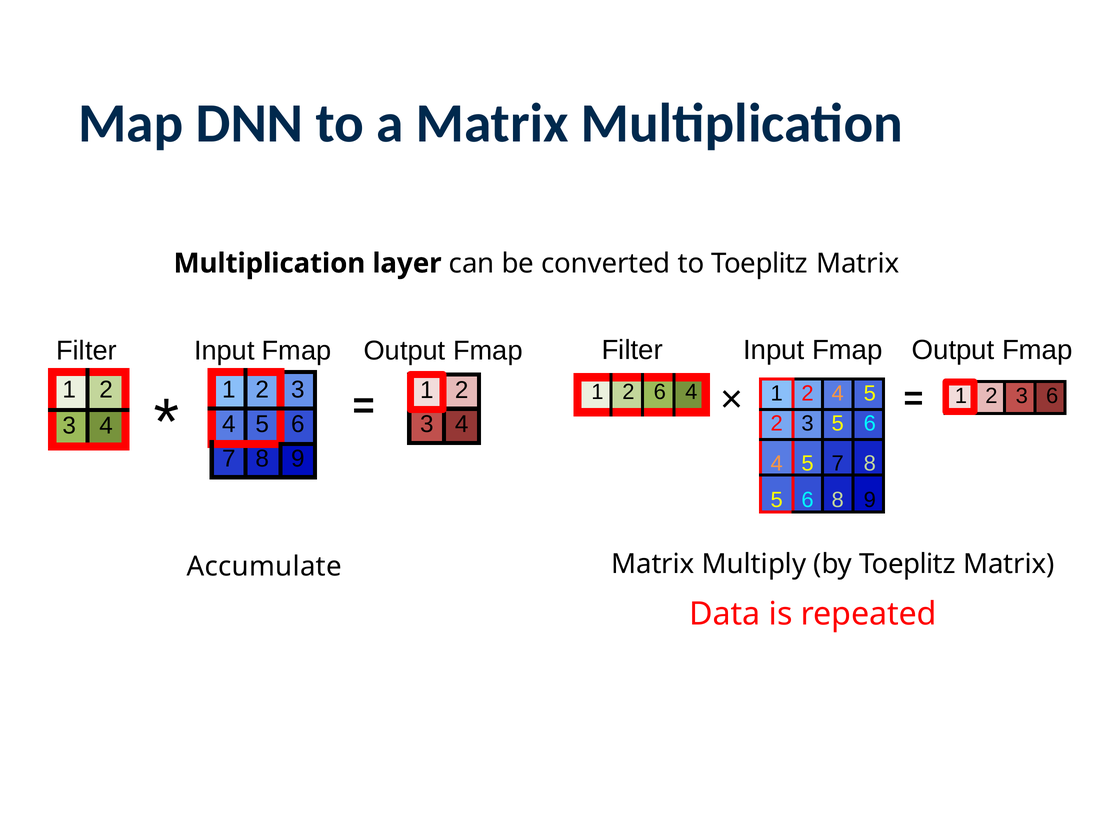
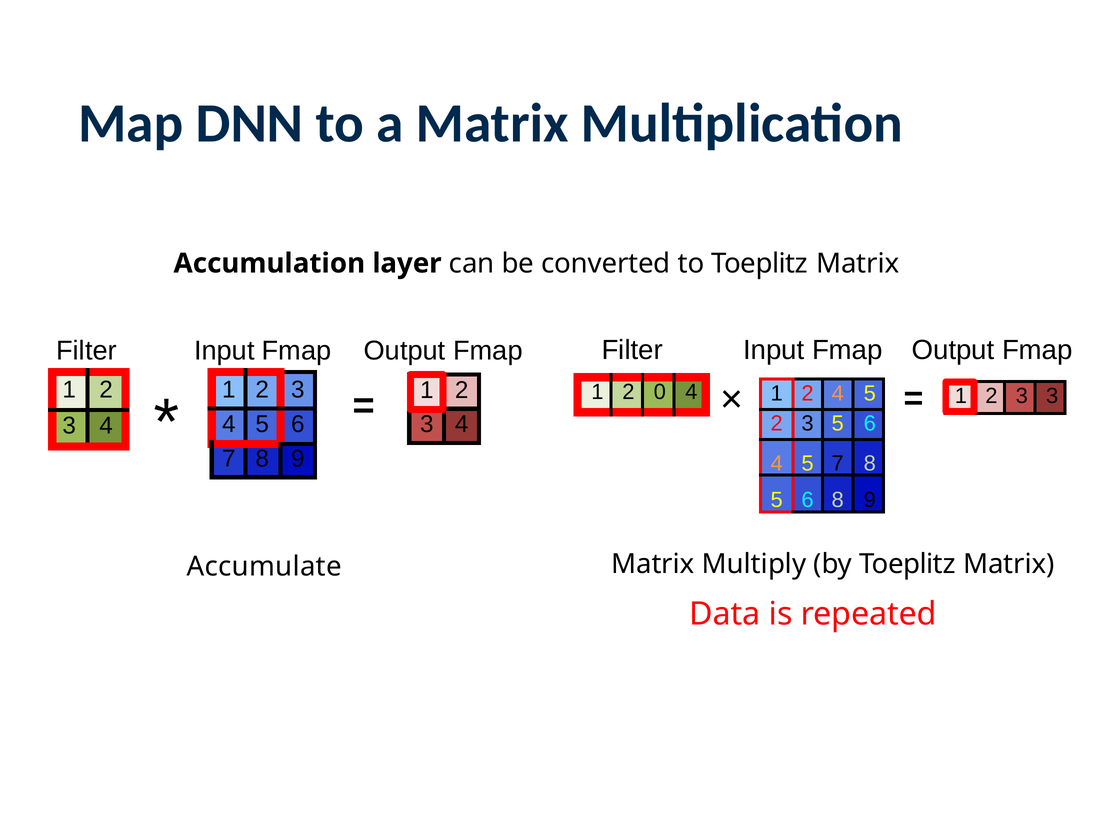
Multiplication: Multiplication -> Accumulation (269, 263)
2 6: 6 -> 0 (660, 392)
3 6: 6 -> 3 (1052, 395)
